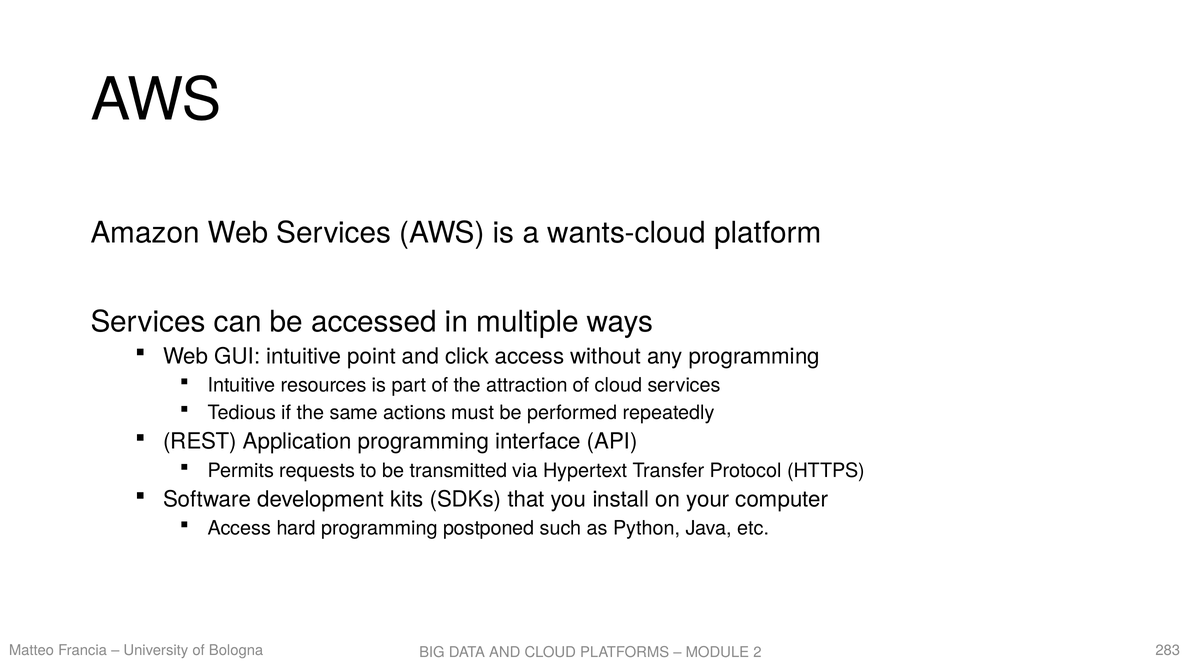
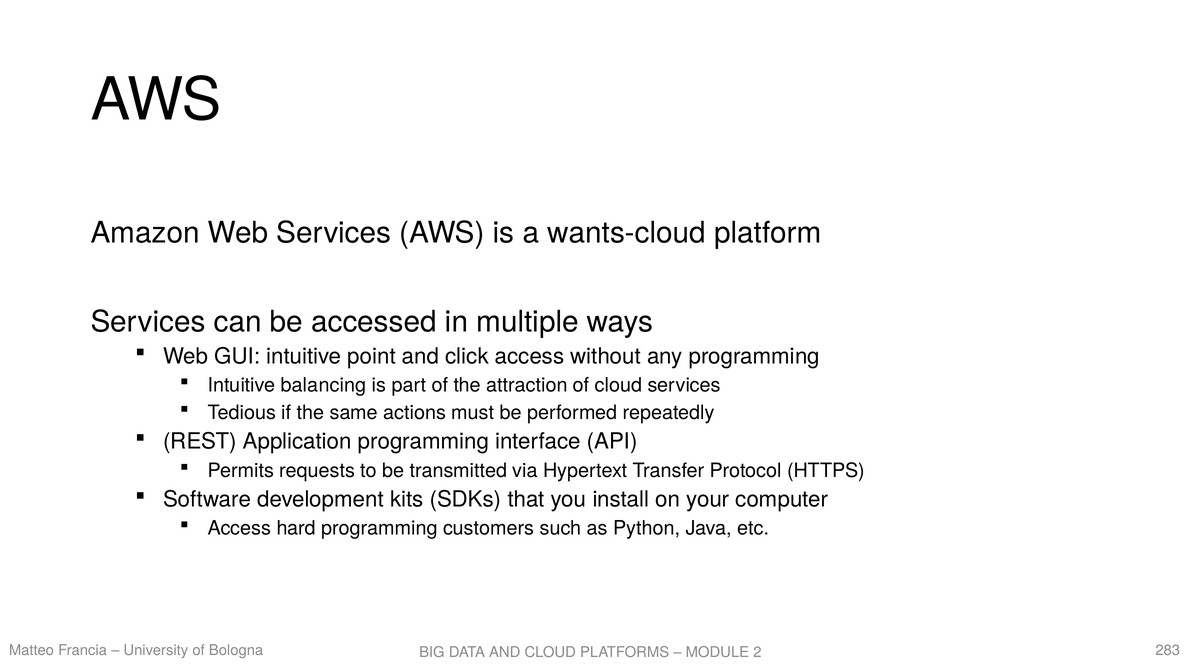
resources: resources -> balancing (323, 385)
postponed: postponed -> customers (489, 528)
